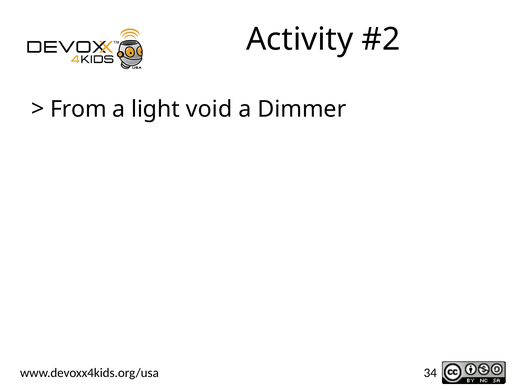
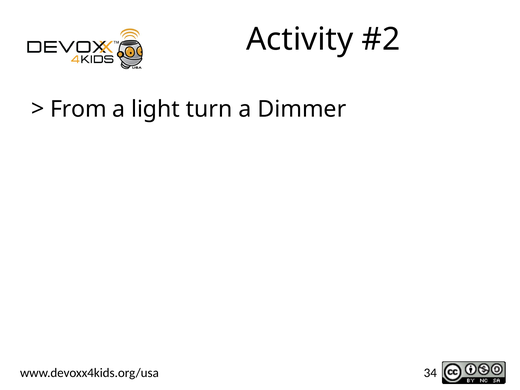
void: void -> turn (209, 109)
